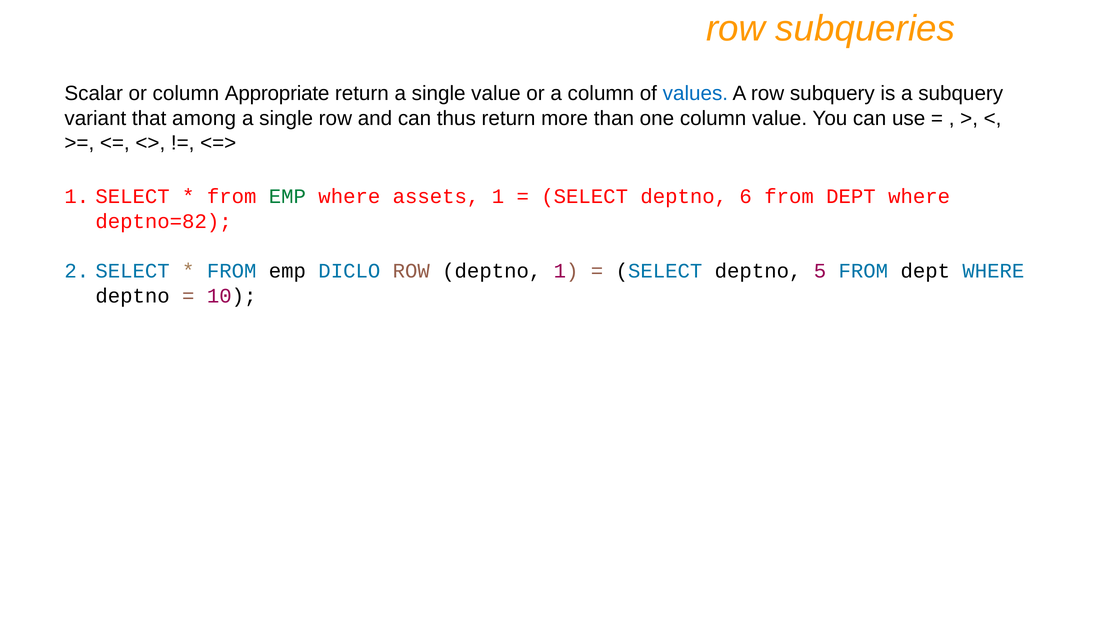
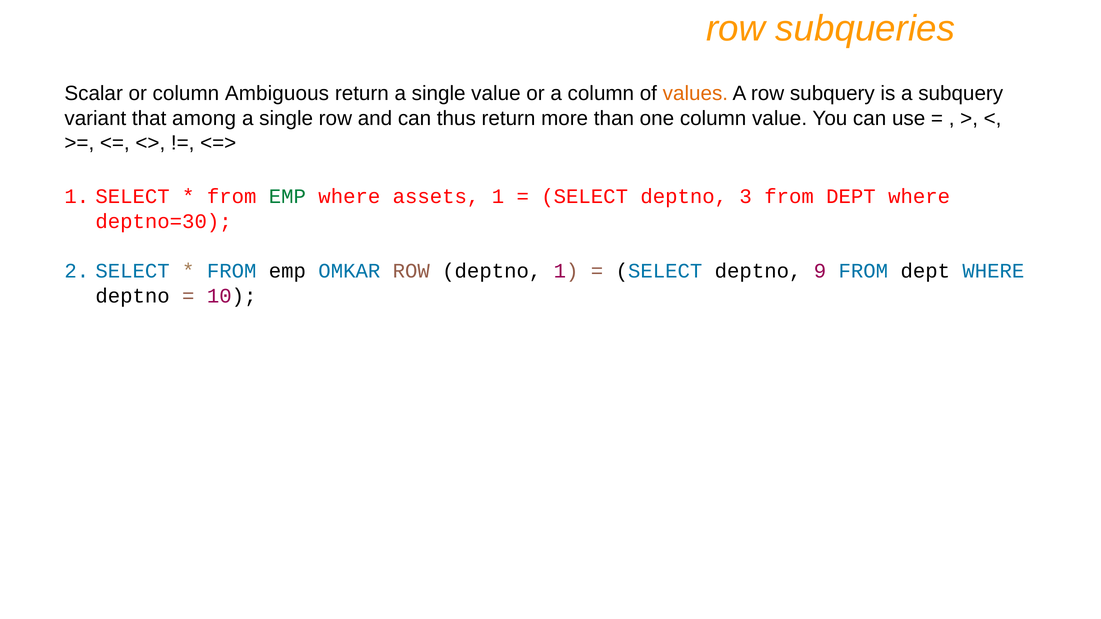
Appropriate: Appropriate -> Ambiguous (277, 94)
values colour: blue -> orange (695, 94)
6: 6 -> 3 (746, 197)
deptno=82: deptno=82 -> deptno=30 (164, 222)
DICLO: DICLO -> OMKAR (349, 271)
5: 5 -> 9 (820, 271)
